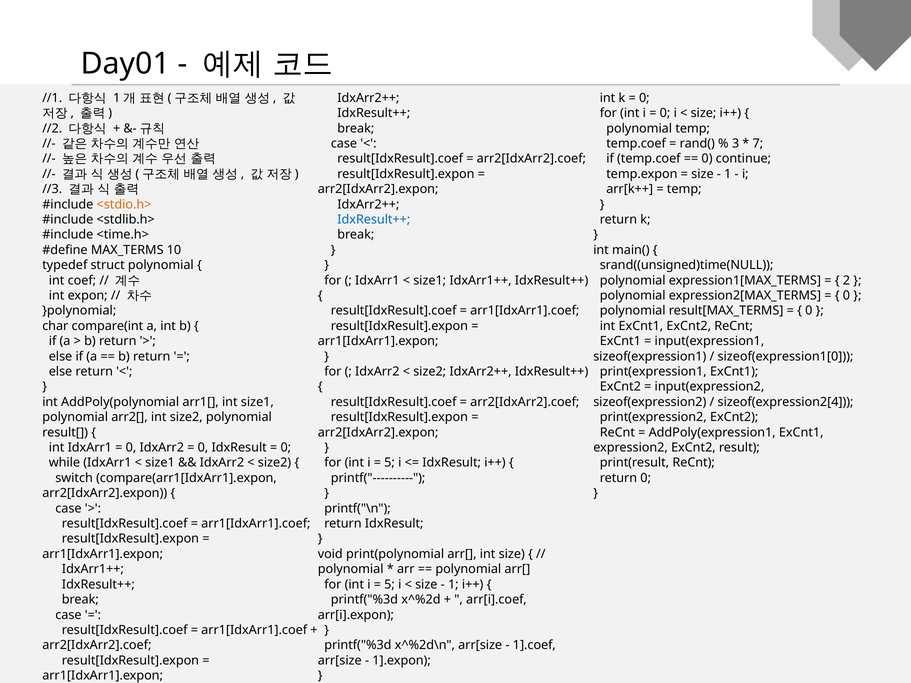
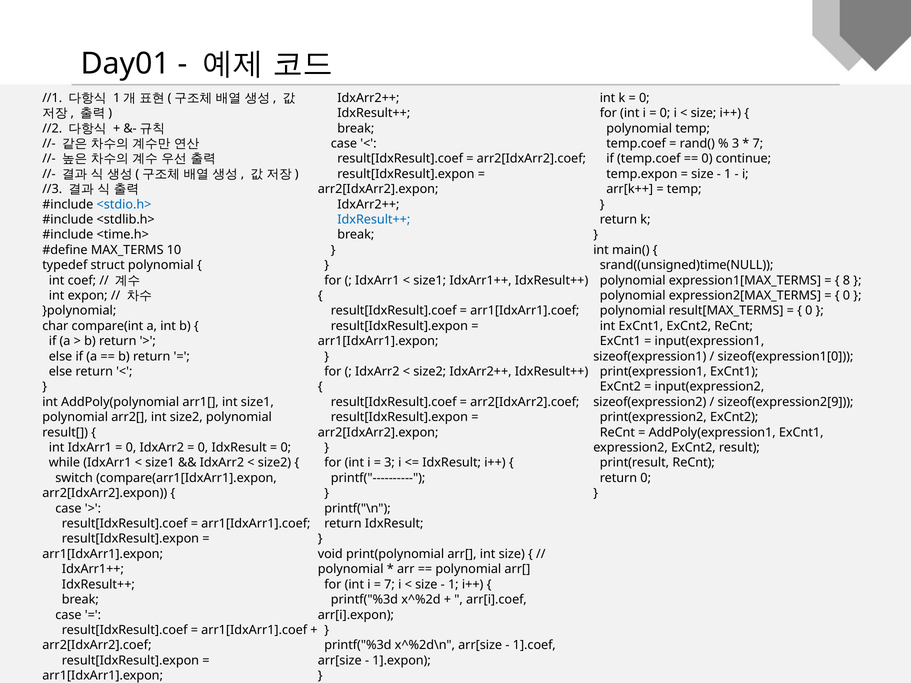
<stdio.h> colour: orange -> blue (124, 204)
2: 2 -> 8 (846, 280)
sizeof(expression2[4: sizeof(expression2[4 -> sizeof(expression2[9 (786, 402)
5: 5 -> 3 (390, 463)
5: 5 -> 7 (390, 585)
